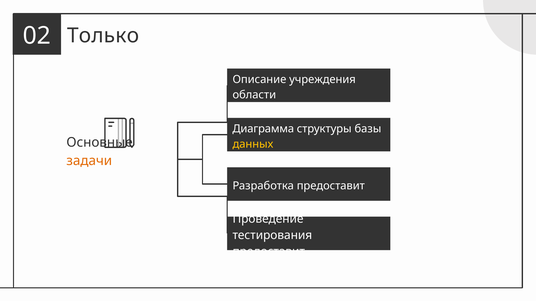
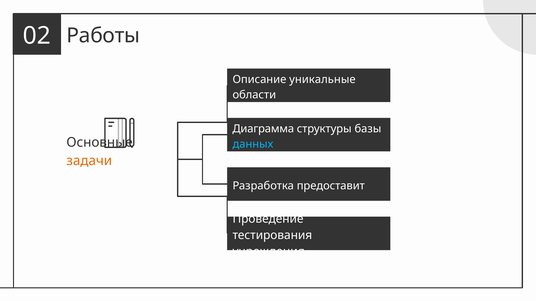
Только: Только -> Работы (103, 36)
учреждения: учреждения -> уникальные (322, 80)
данных colour: yellow -> light blue (253, 144)
предоставит: предоставит -> учреждения (269, 252)
